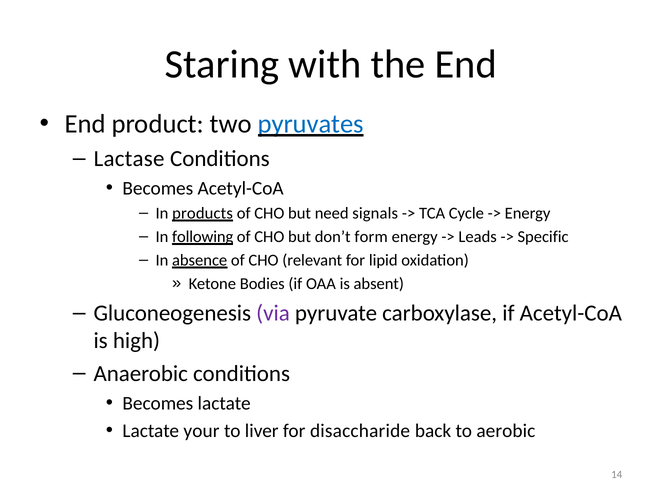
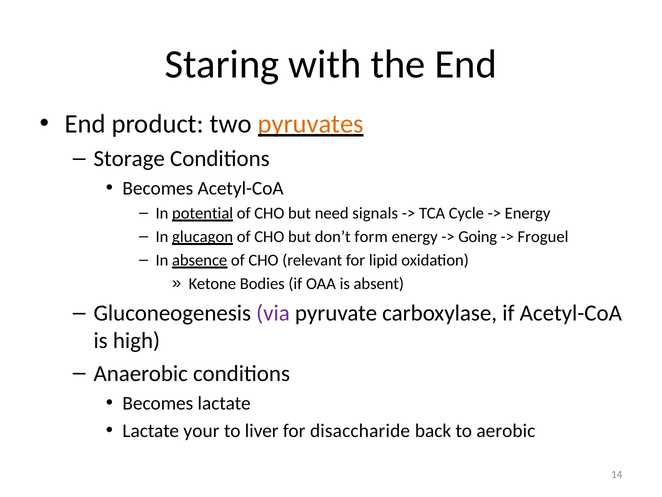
pyruvates colour: blue -> orange (311, 124)
Lactase: Lactase -> Storage (129, 159)
products: products -> potential (203, 213)
following: following -> glucagon (203, 237)
Leads: Leads -> Going (478, 237)
Specific: Specific -> Froguel (543, 237)
